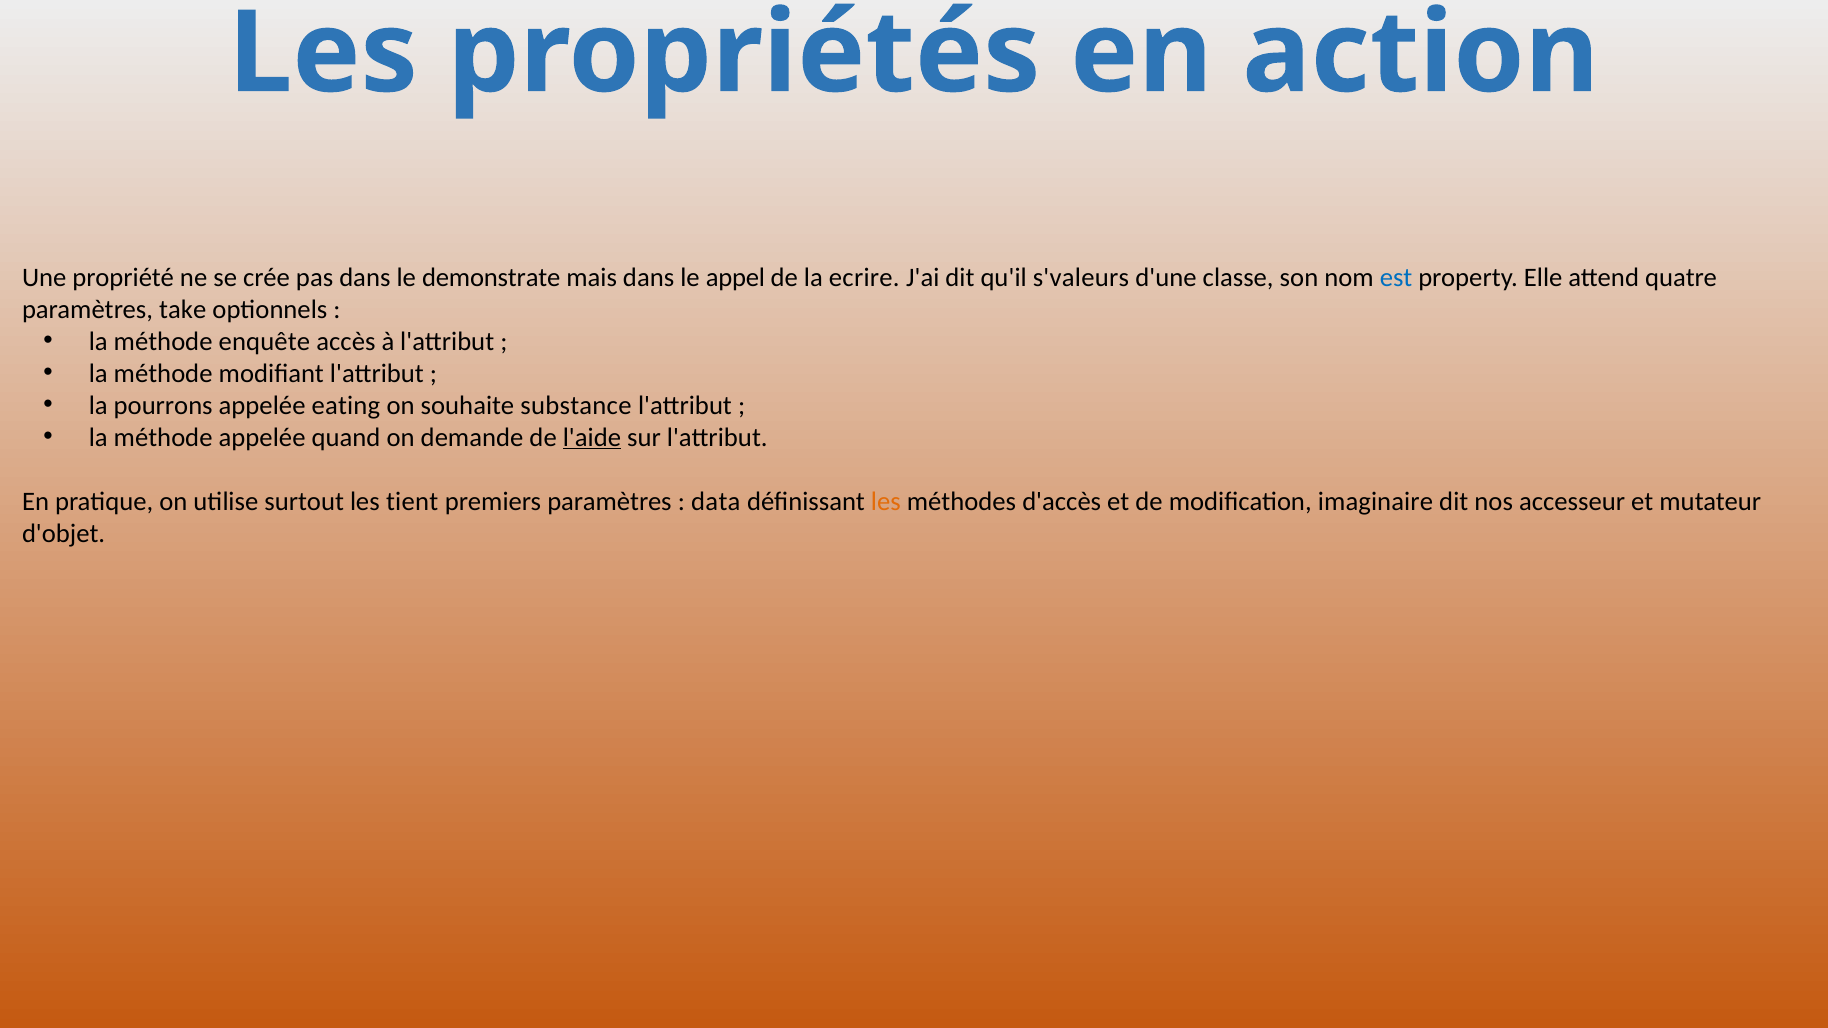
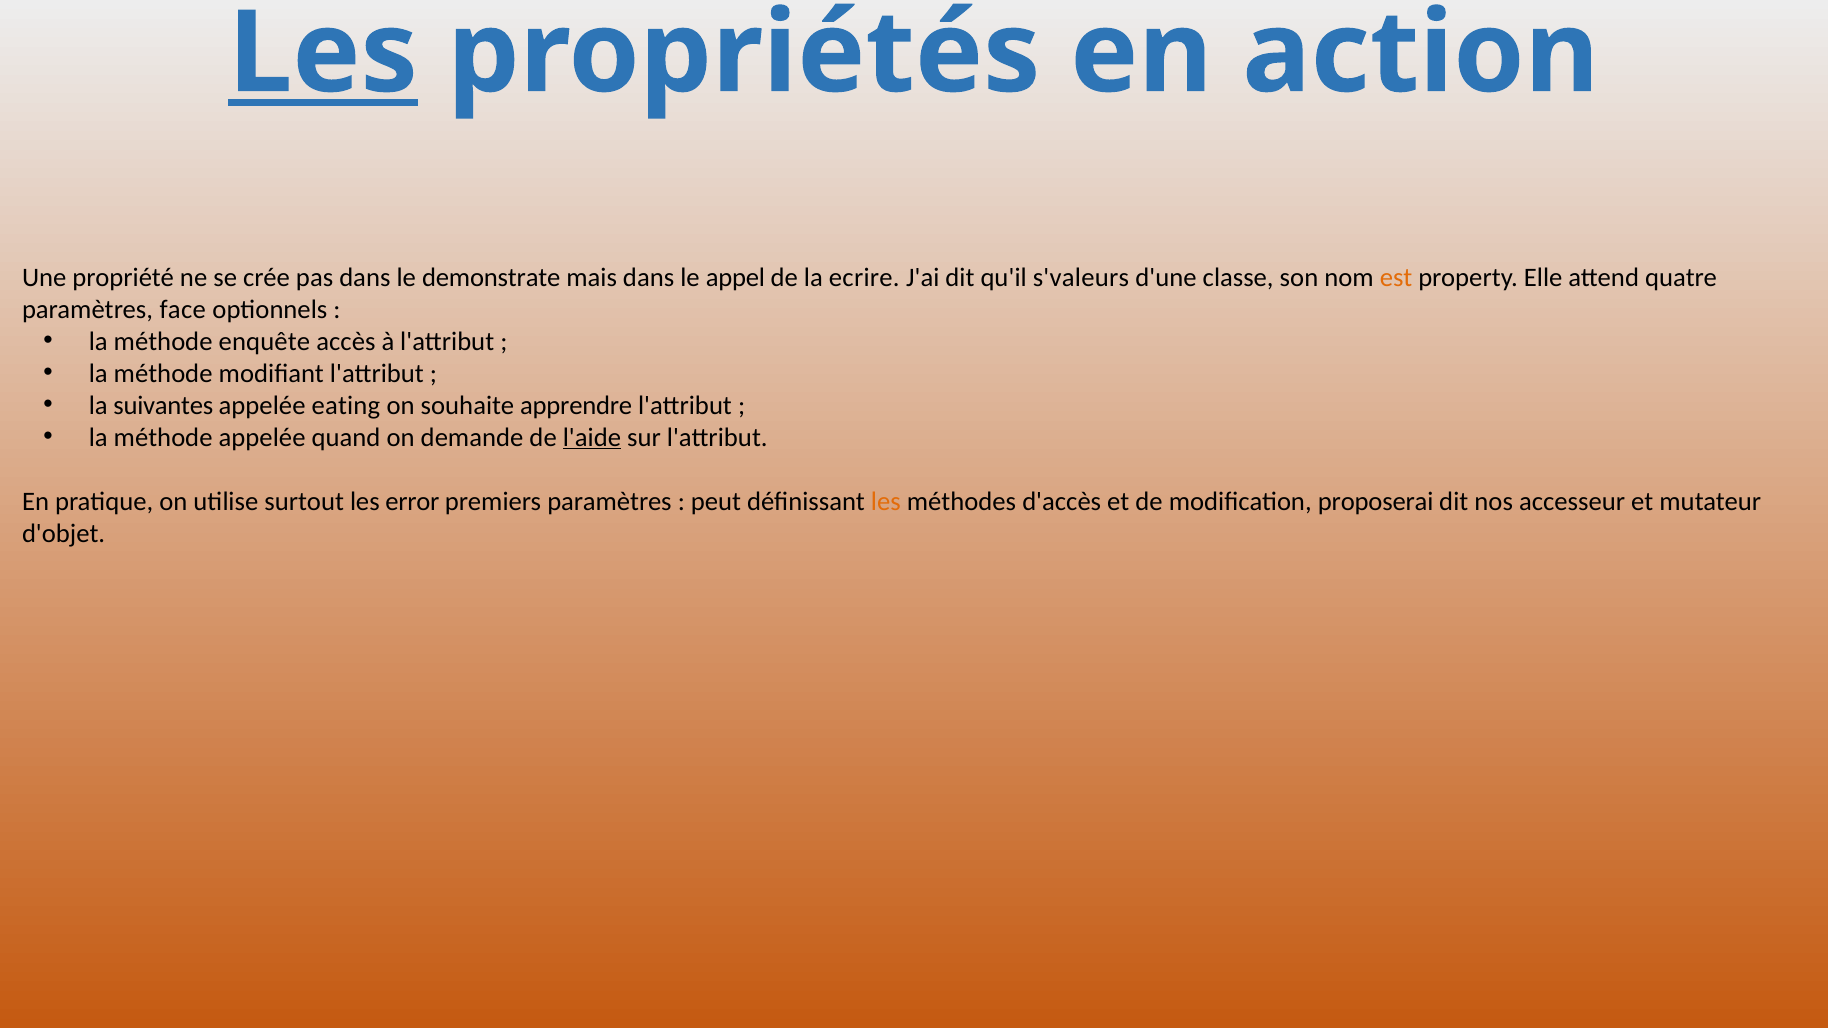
Les underline: none -> present (323, 54)
est colour: blue -> orange (1396, 277)
take: take -> face (183, 309)
pourrons: pourrons -> suivantes (163, 405)
substance: substance -> apprendre (576, 405)
tient: tient -> error (412, 501)
data: data -> peut (716, 501)
imaginaire: imaginaire -> proposerai (1376, 501)
